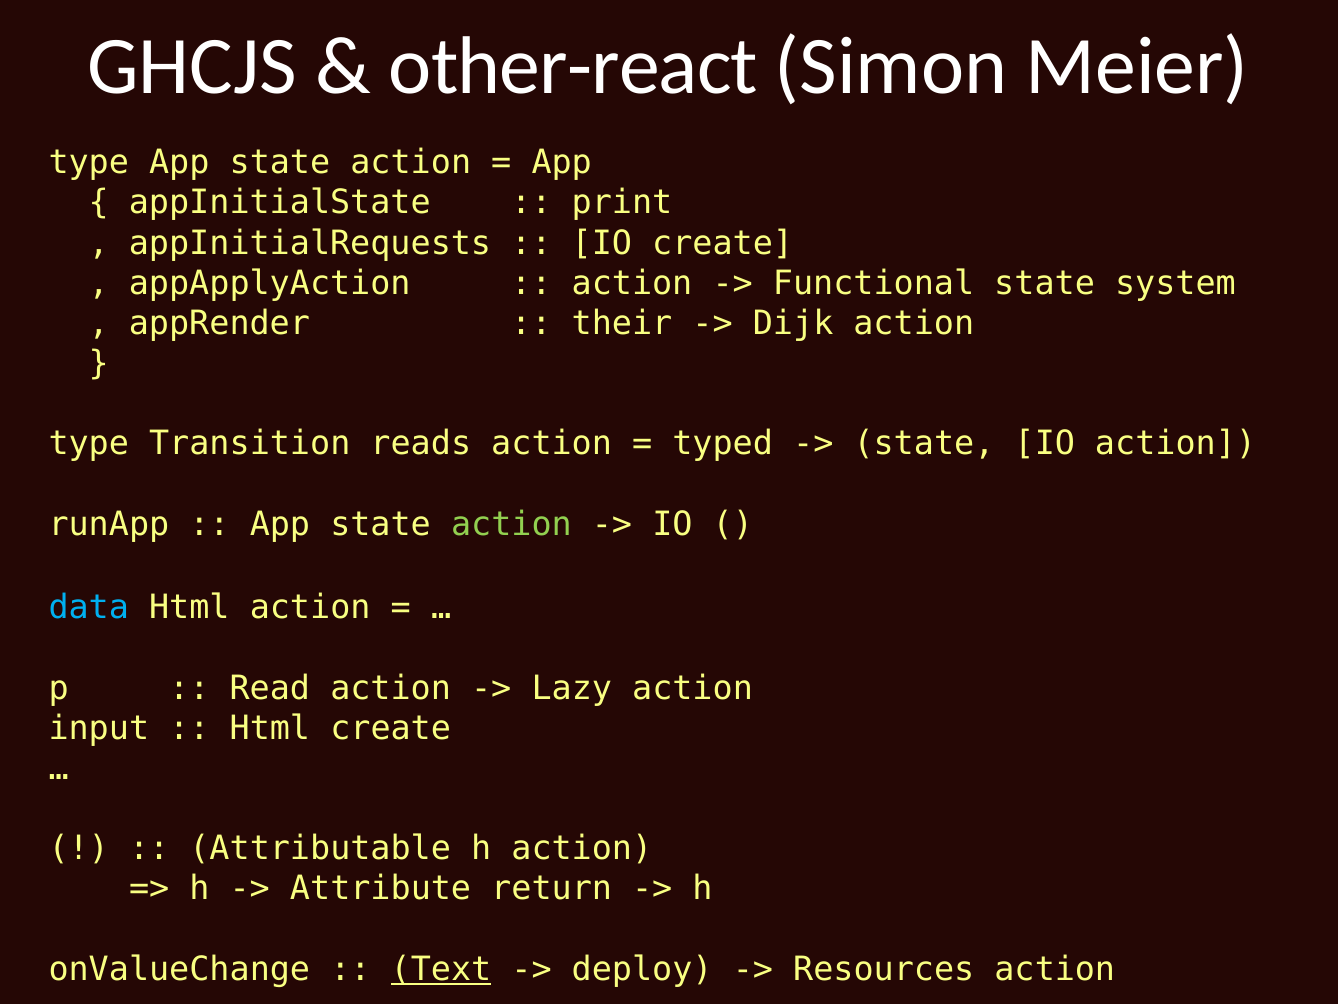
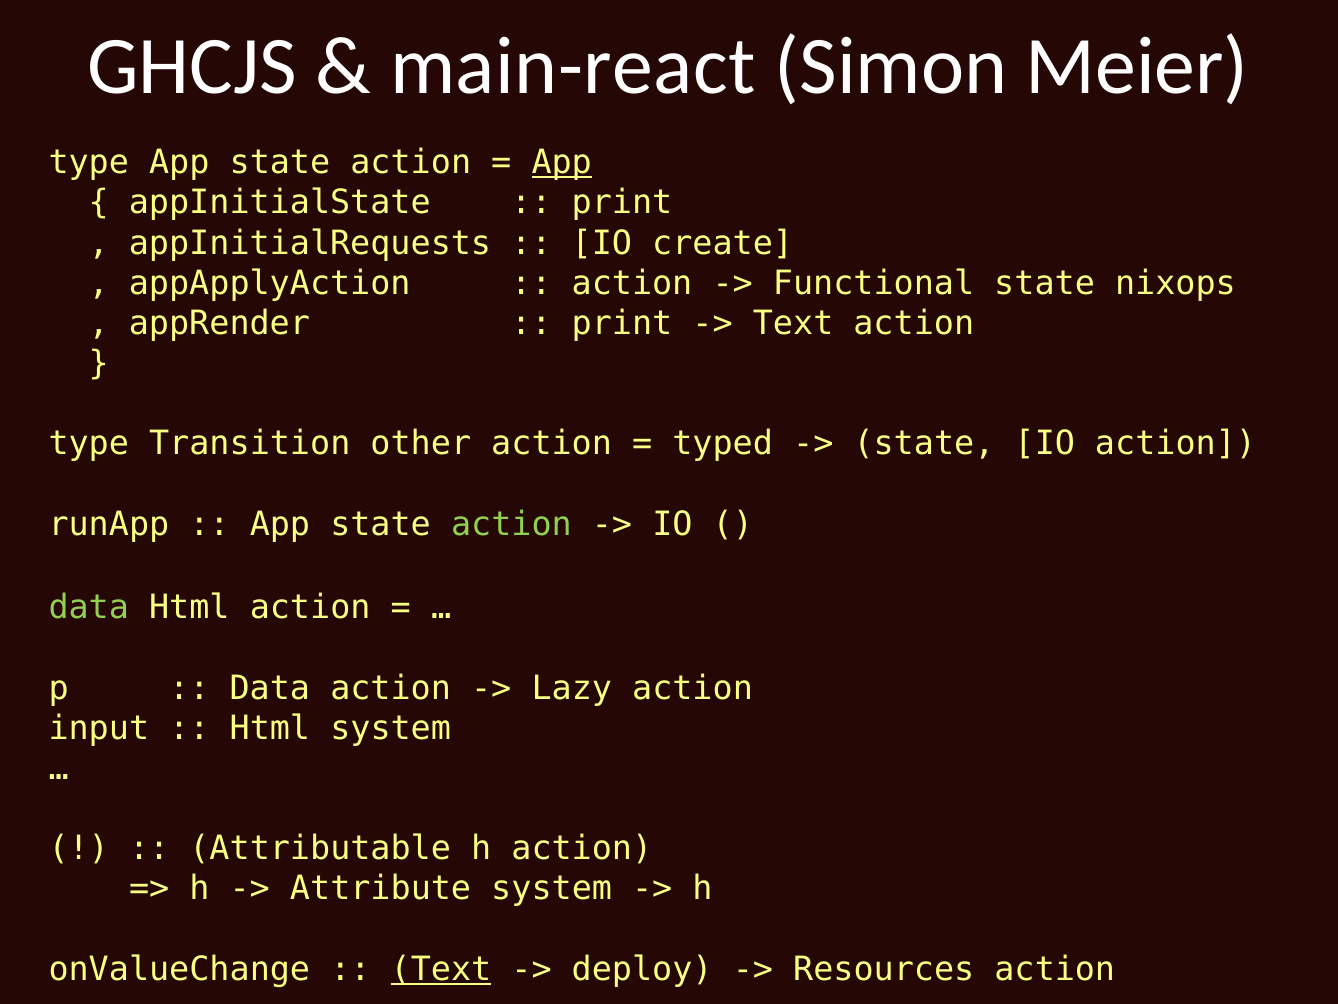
other-react: other-react -> main-react (573, 66)
App underline: none -> present (562, 163)
system: system -> nixops (1175, 283)
their: their -> print (622, 323)
Dijk: Dijk -> Text (793, 323)
reads: reads -> other (421, 444)
data colour: light blue -> light green (89, 607)
Read: Read -> Data (270, 688)
Html create: create -> system (391, 728)
Attribute return: return -> system (552, 888)
